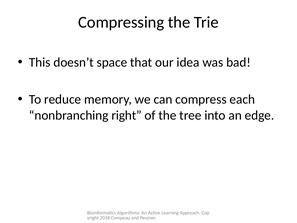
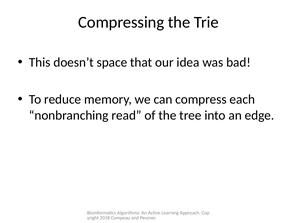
right: right -> read (126, 115)
